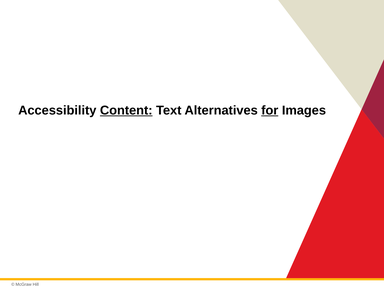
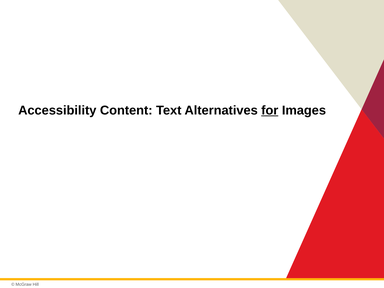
Content underline: present -> none (126, 110)
